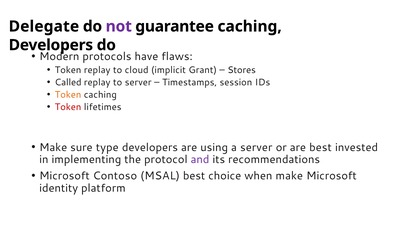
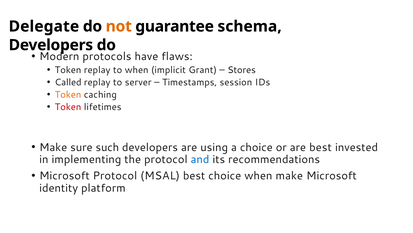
not colour: purple -> orange (119, 26)
guarantee caching: caching -> schema (250, 26)
to cloud: cloud -> when (137, 70)
type: type -> such (107, 147)
a server: server -> choice (256, 147)
and colour: purple -> blue (200, 159)
Microsoft Contoso: Contoso -> Protocol (115, 175)
